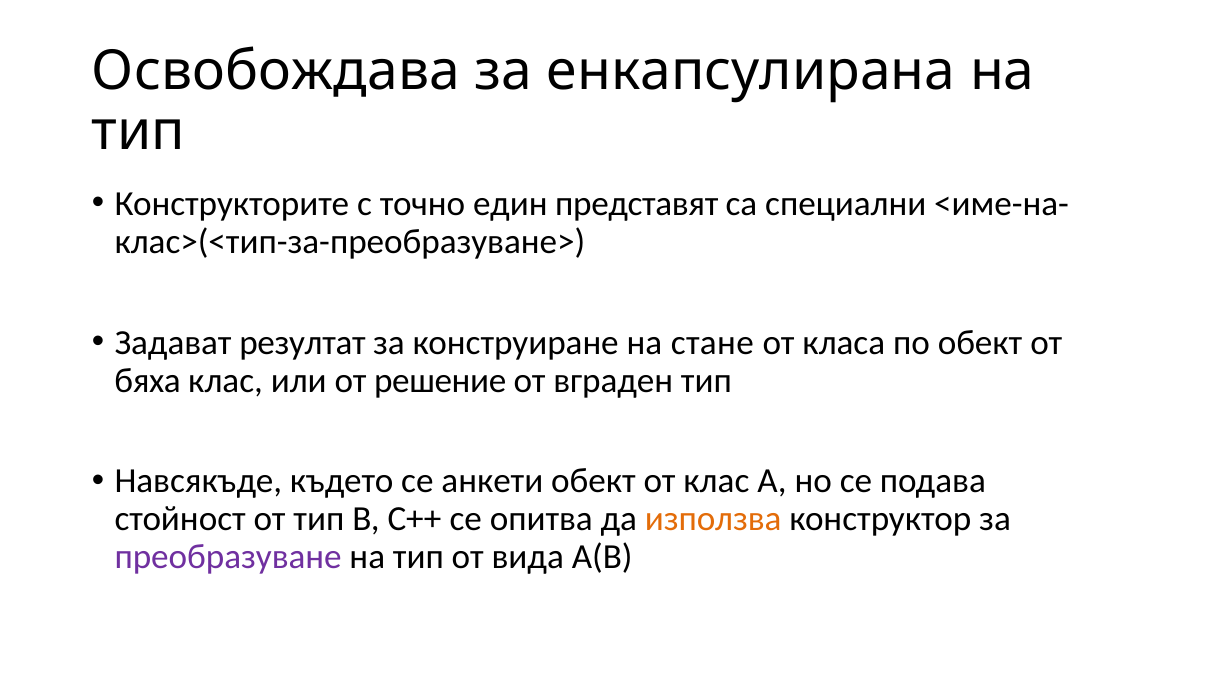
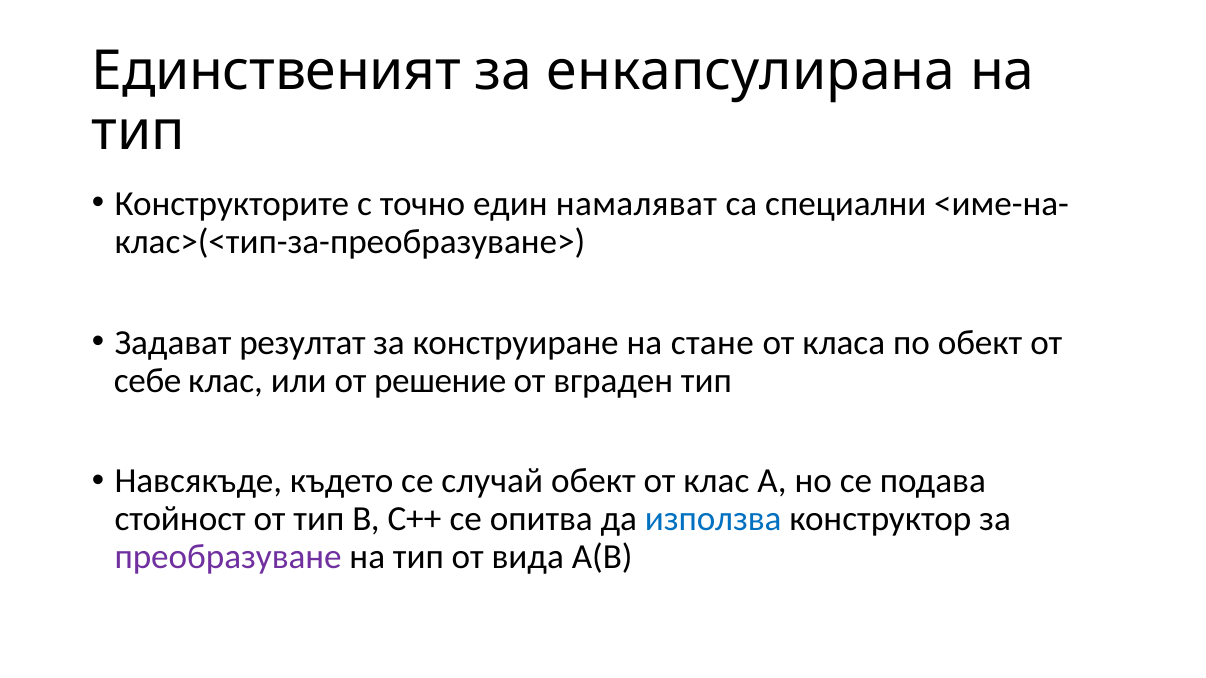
Освобождава: Освобождава -> Единственият (276, 71)
представят: представят -> намаляват (636, 204)
бяха: бяха -> себе (148, 381)
анкети: анкети -> случай (492, 482)
използва colour: orange -> blue (713, 520)
